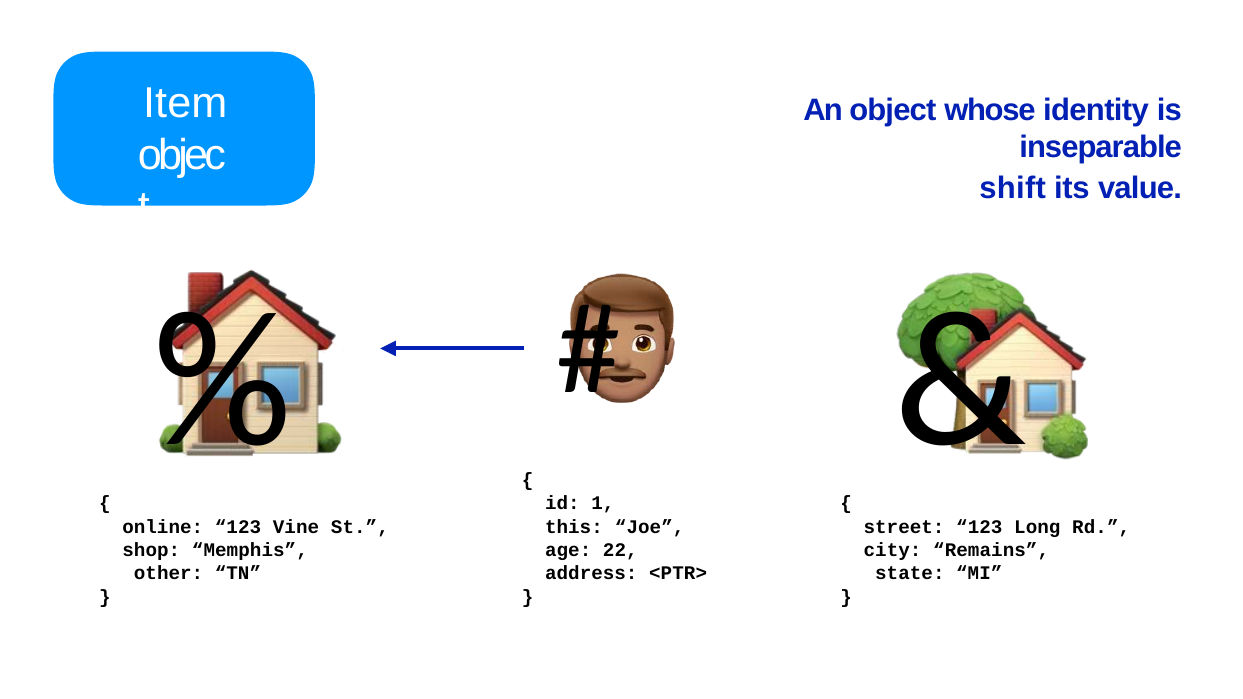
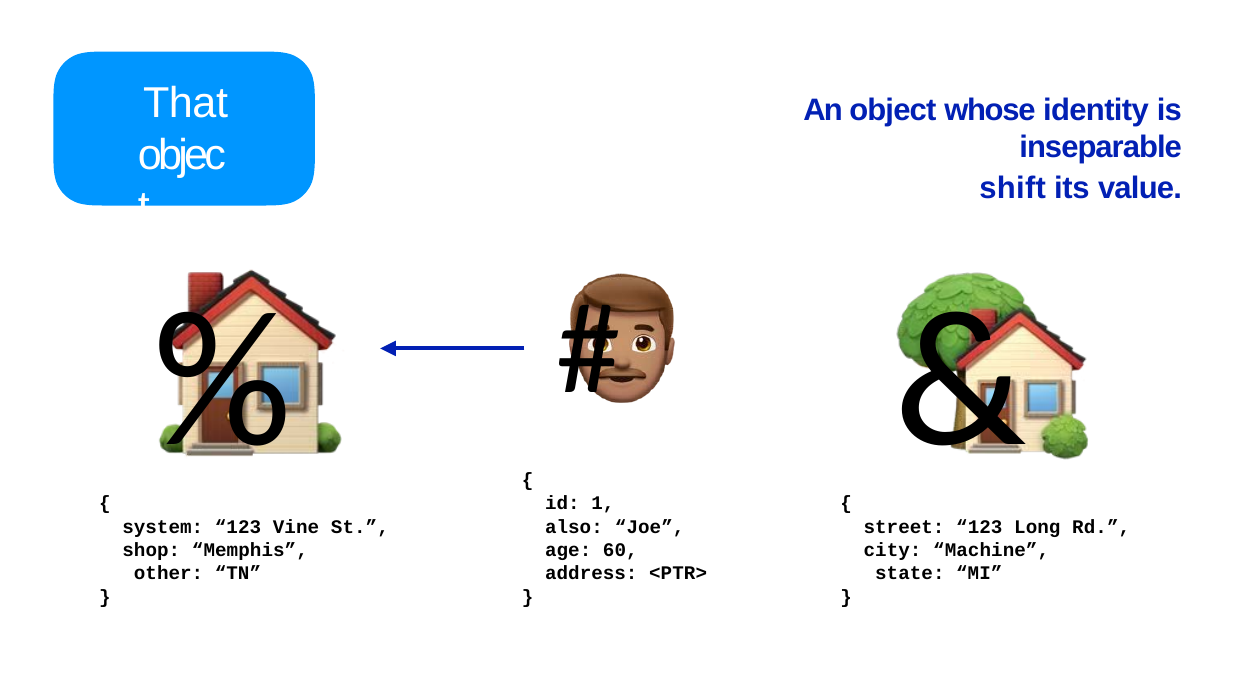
Item: Item -> That (186, 104)
online: online -> system (163, 527)
this: this -> also (574, 527)
22: 22 -> 60 (620, 550)
Remains: Remains -> Machine (991, 550)
